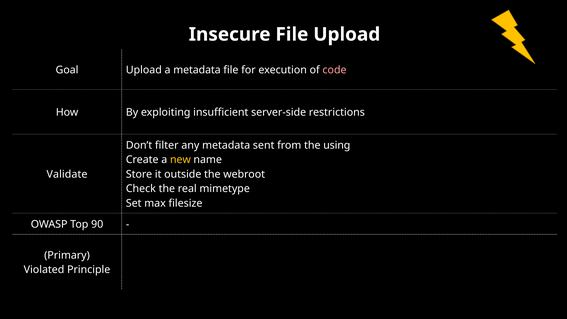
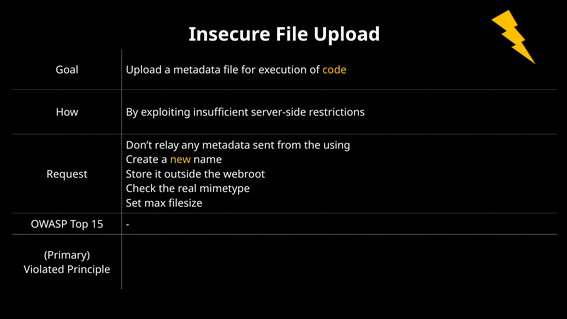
code colour: pink -> yellow (335, 70)
filter: filter -> relay (167, 145)
Validate: Validate -> Request (67, 174)
90: 90 -> 15 (97, 224)
